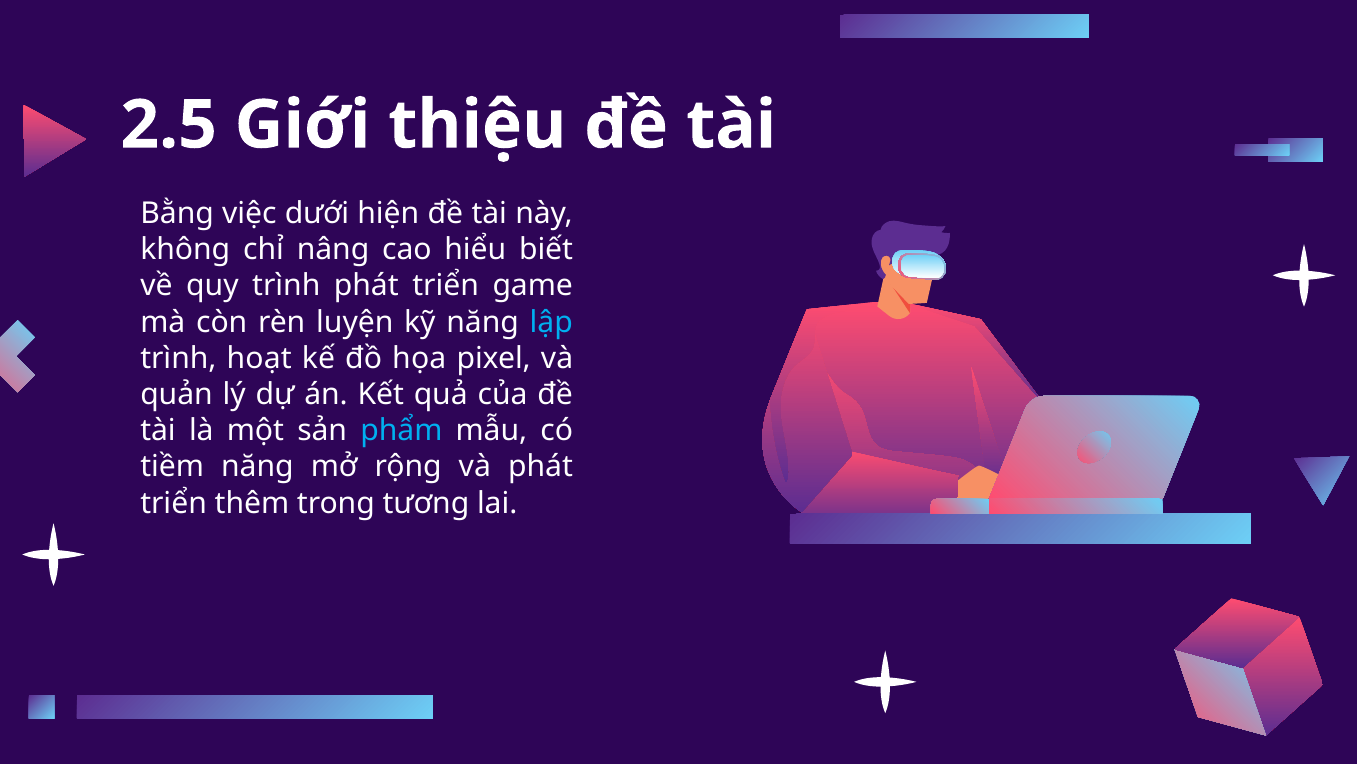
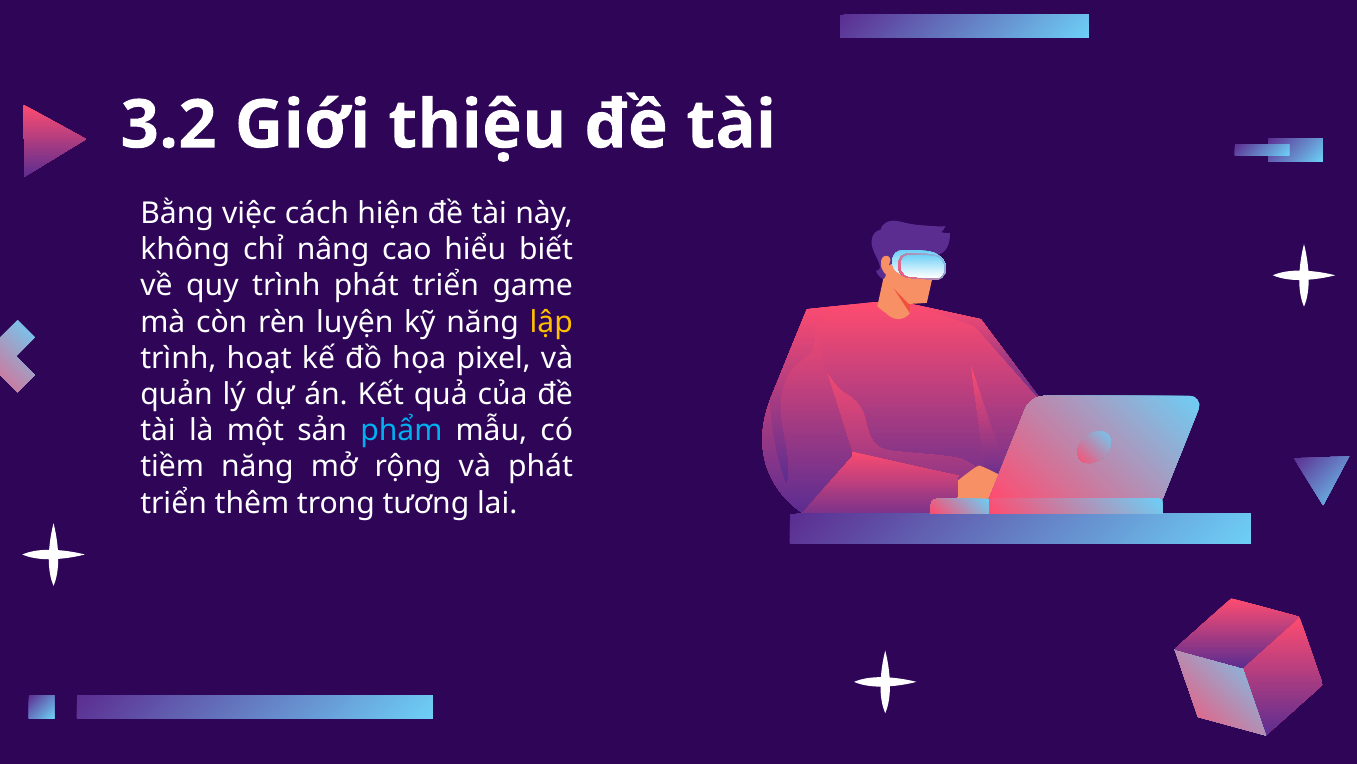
2.5: 2.5 -> 3.2 (169, 125)
dưới: dưới -> cách (317, 213)
lập colour: light blue -> yellow (551, 322)
